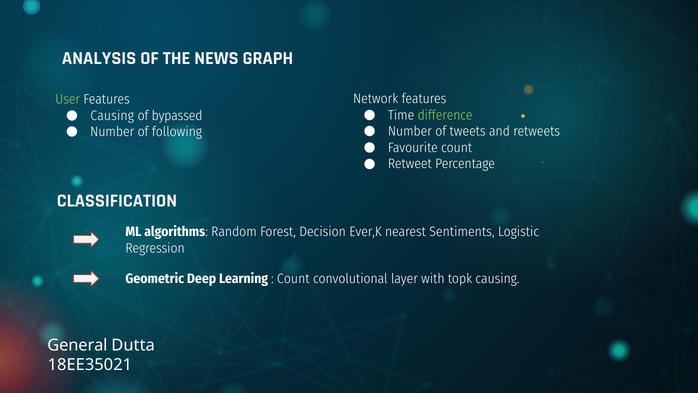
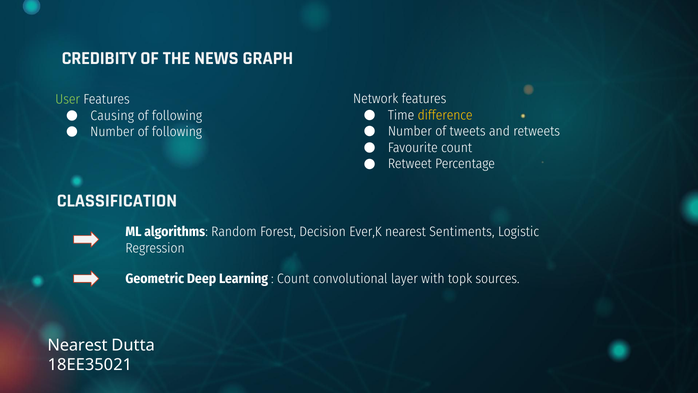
ANALYSIS: ANALYSIS -> CREDIBITY (99, 58)
difference colour: light green -> yellow (445, 115)
bypassed: bypassed -> following (177, 115)
topk causing: causing -> sources (498, 279)
General: General -> Nearest (77, 345)
